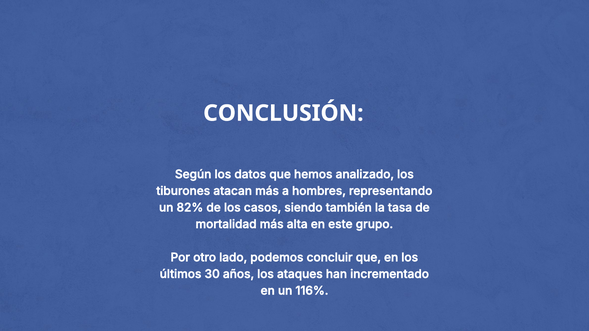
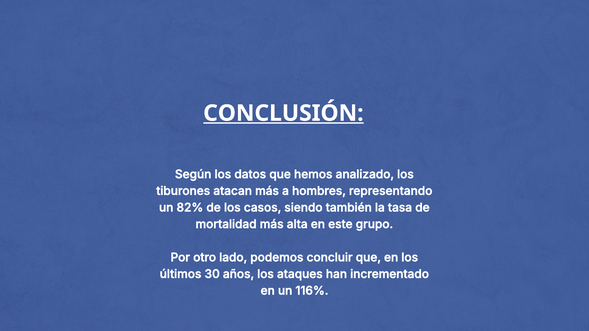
CONCLUSIÓN underline: none -> present (283, 113)
